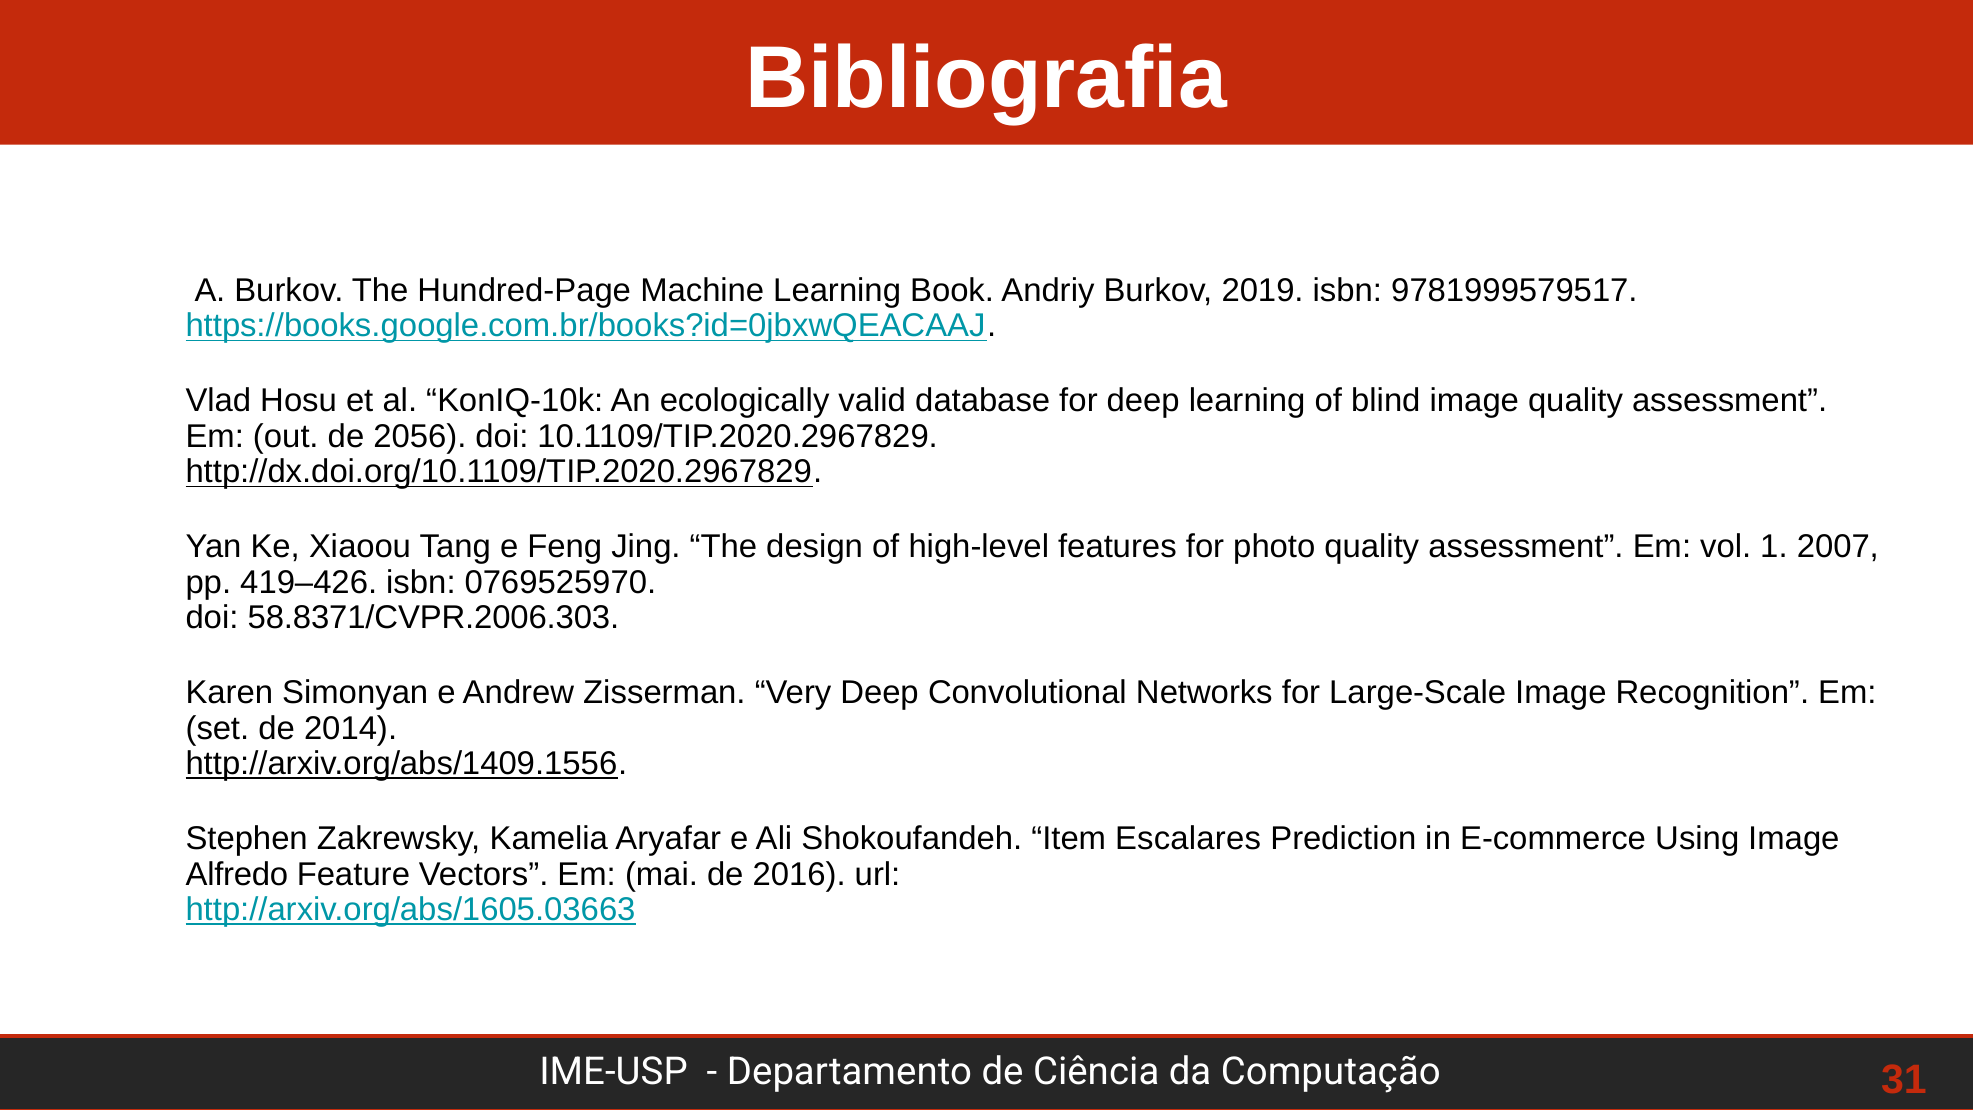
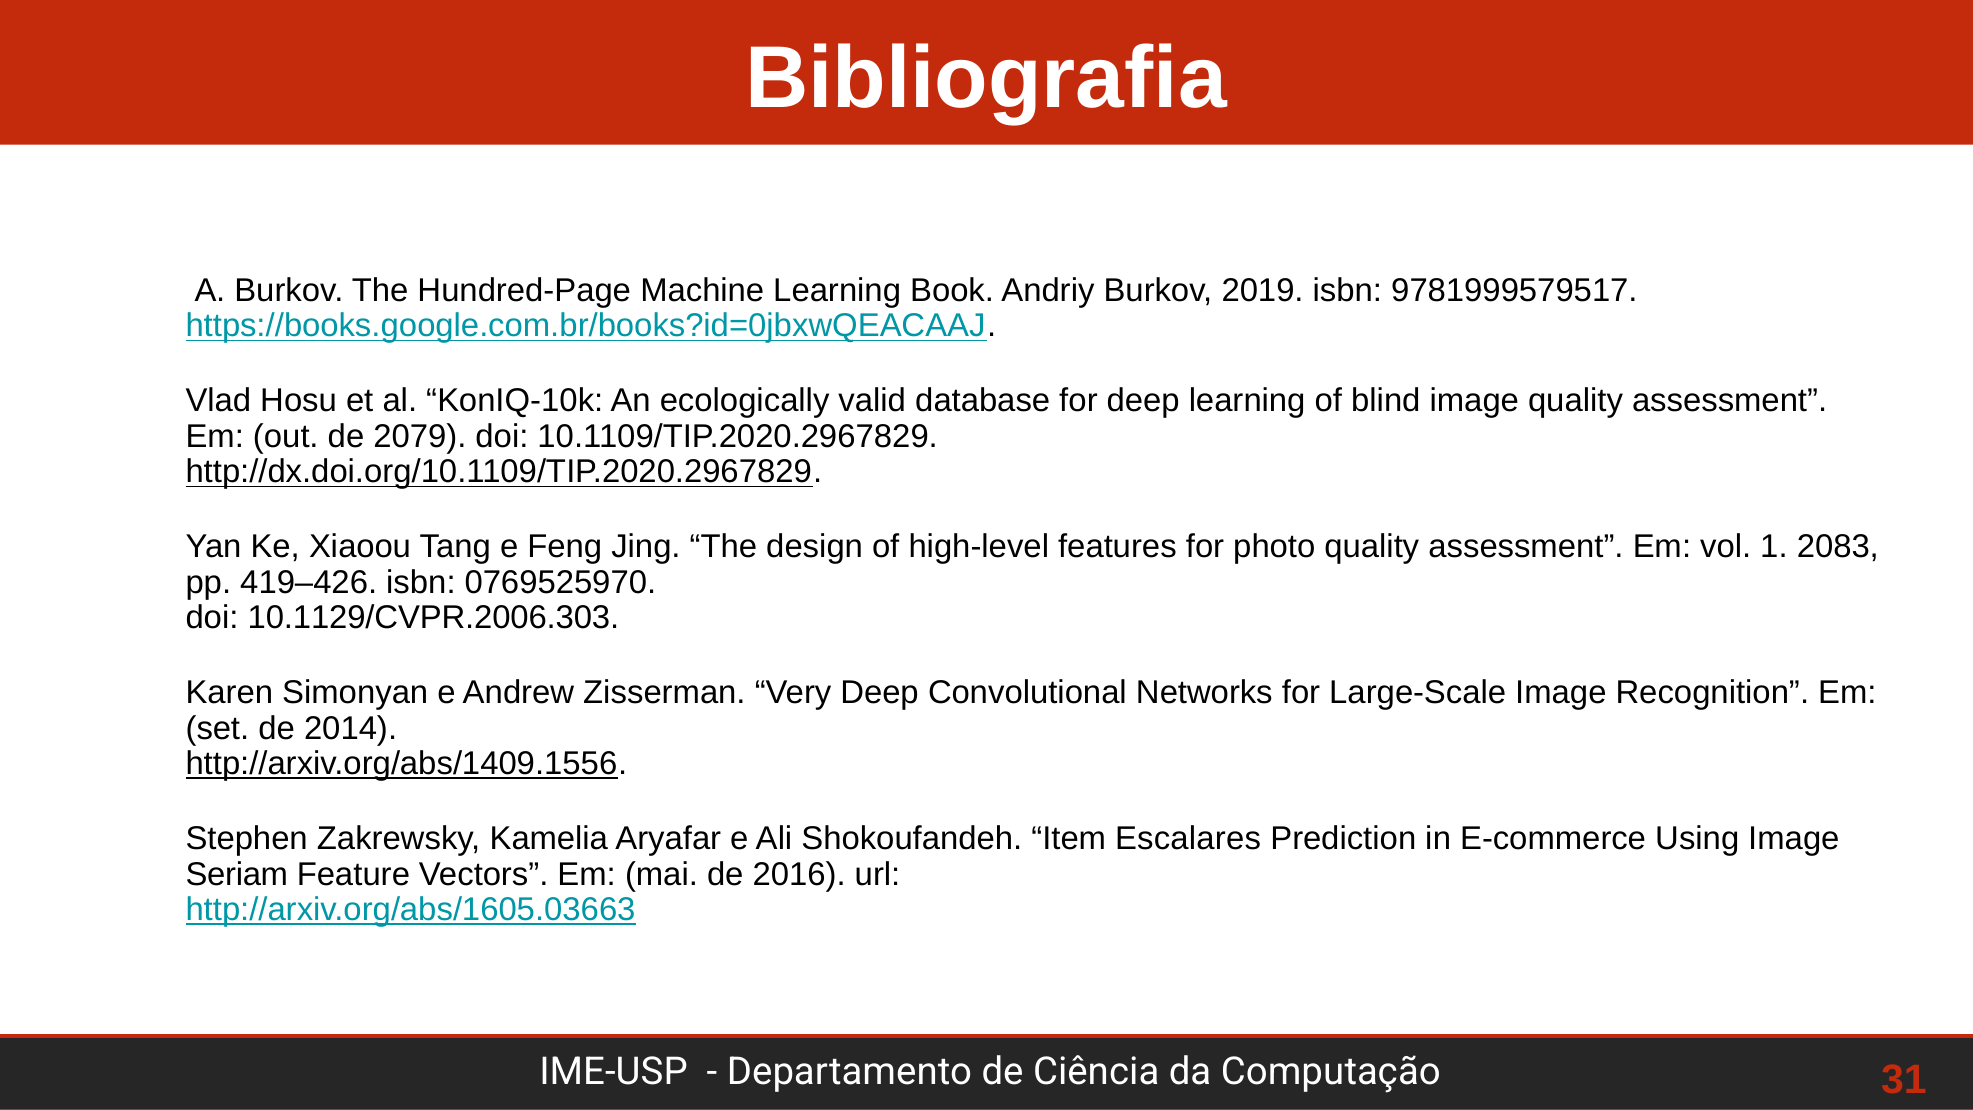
2056: 2056 -> 2079 (420, 436)
2007: 2007 -> 2083 (1838, 547)
58.8371/CVPR.2006.303: 58.8371/CVPR.2006.303 -> 10.1129/CVPR.2006.303 (433, 618)
Alfredo: Alfredo -> Seriam (237, 874)
